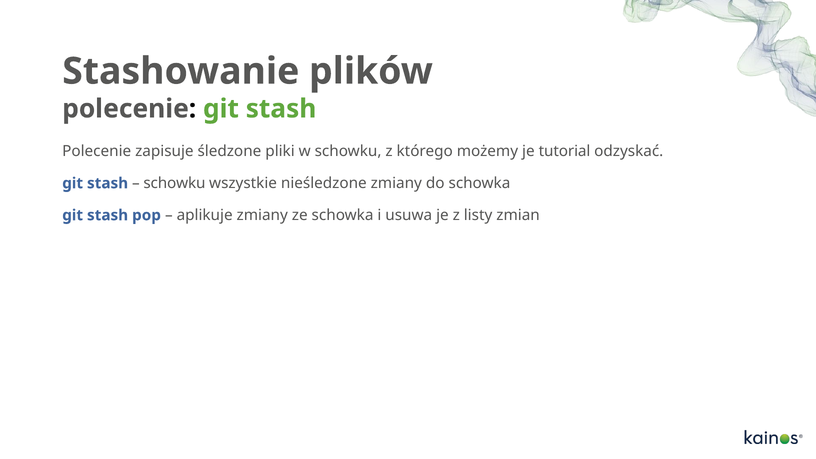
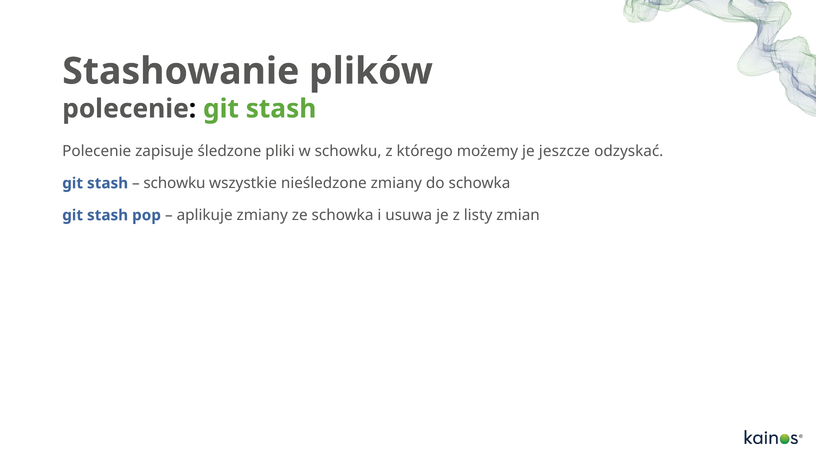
tutorial: tutorial -> jeszcze (564, 151)
